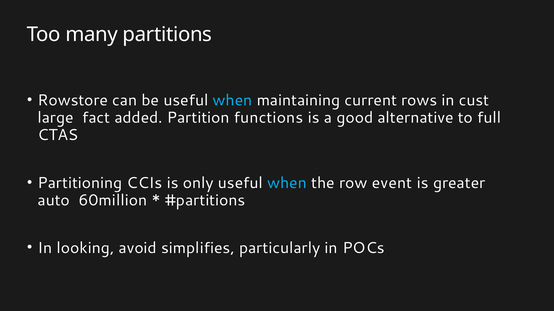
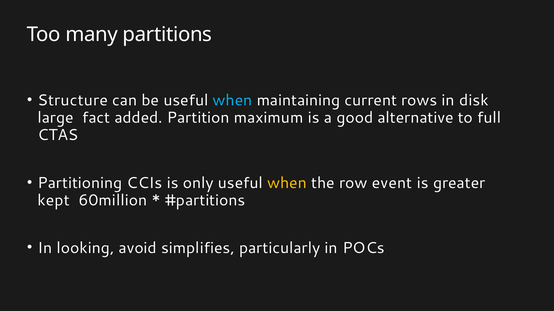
Rowstore: Rowstore -> Structure (73, 100)
cust: cust -> disk (474, 100)
functions: functions -> maximum (269, 118)
when colour: light blue -> yellow (287, 183)
auto: auto -> kept (54, 201)
